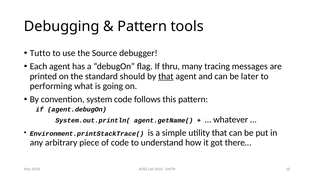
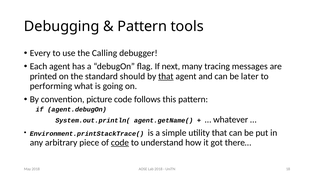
Tutto: Tutto -> Every (40, 53)
Source: Source -> Calling (105, 53)
thru: thru -> next (171, 66)
system: system -> picture (99, 99)
code underline: none -> present (120, 142)
